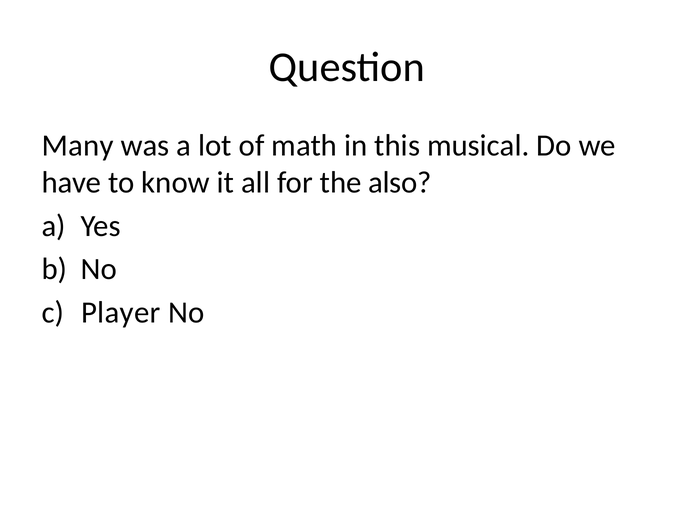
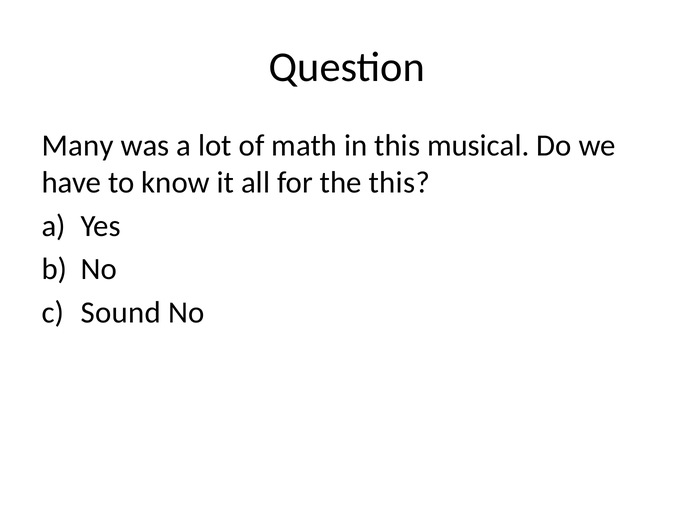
the also: also -> this (399, 183)
Player: Player -> Sound (121, 312)
